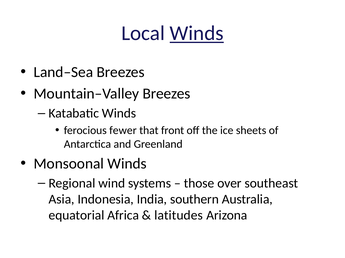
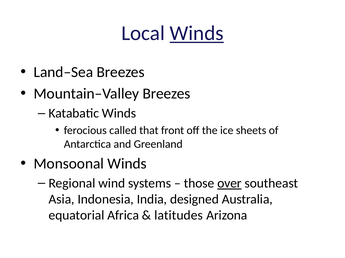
fewer: fewer -> called (123, 131)
over underline: none -> present (229, 184)
southern: southern -> designed (194, 200)
